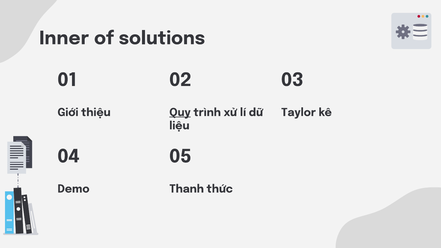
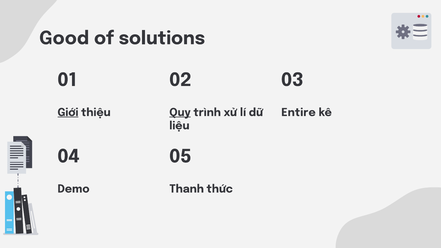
Inner: Inner -> Good (64, 38)
Giới underline: none -> present (68, 112)
Taylor: Taylor -> Entire (298, 112)
